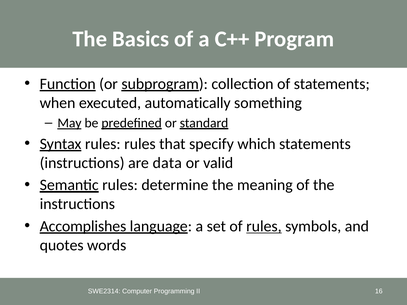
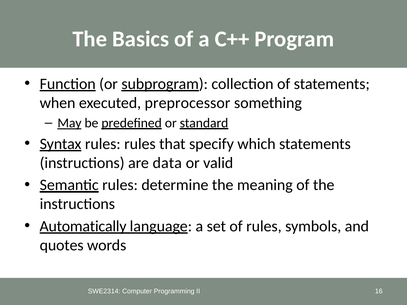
automatically: automatically -> preprocessor (188, 103)
Accomplishes: Accomplishes -> Automatically (83, 226)
rules underline: present -> none (264, 226)
